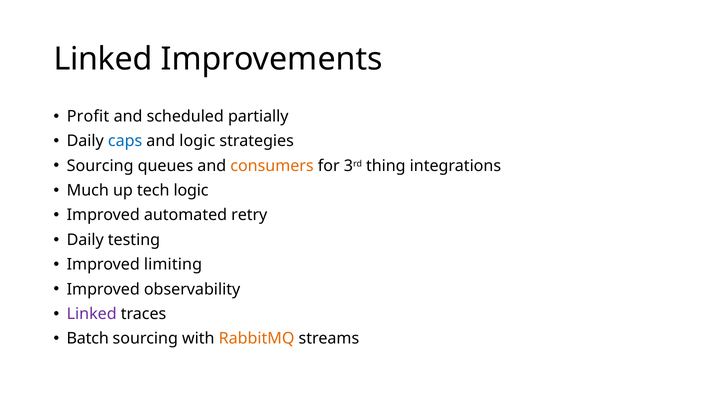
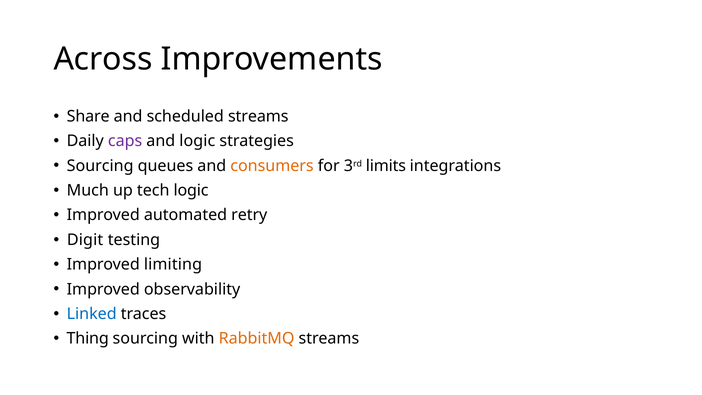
Linked: Linked -> Across (103, 59)
Profit: Profit -> Share (88, 116)
scheduled partially: partially -> streams (258, 116)
caps colour: blue -> purple (125, 141)
thing: thing -> limits (386, 166)
Daily: Daily -> Digit (85, 240)
Linked colour: purple -> blue (92, 314)
Batch: Batch -> Thing (88, 339)
